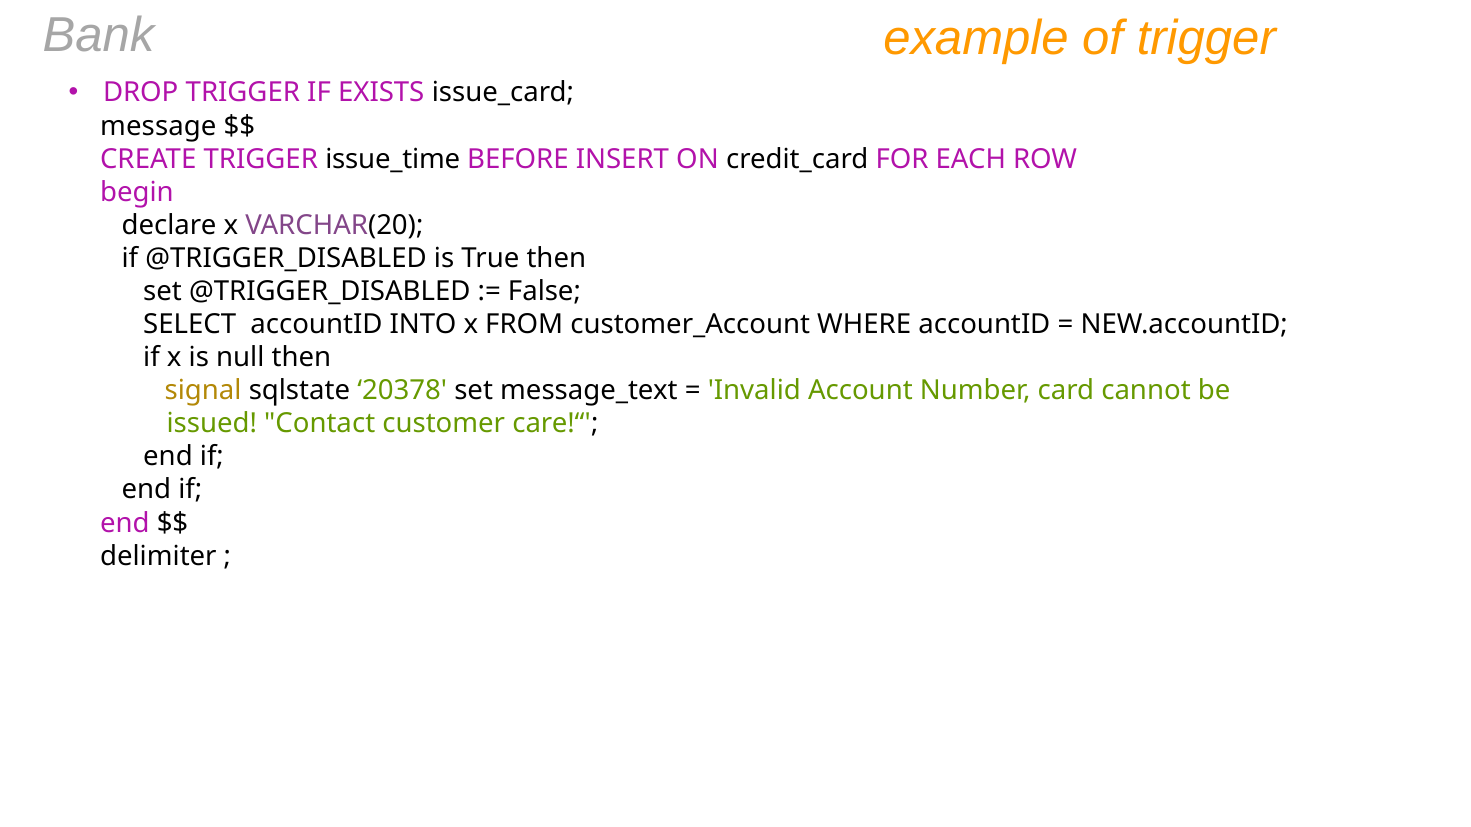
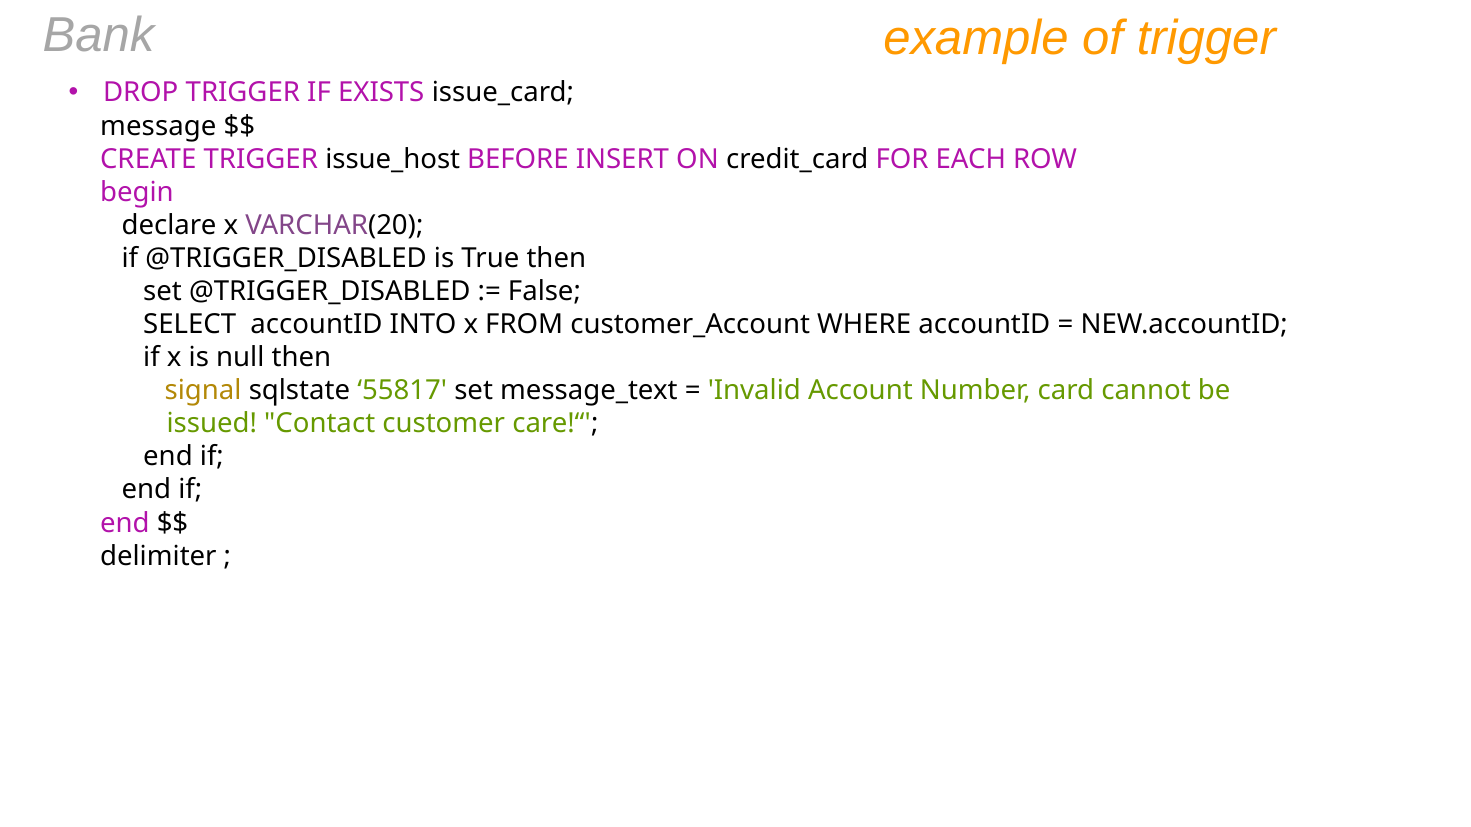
issue_time: issue_time -> issue_host (393, 159)
20378: 20378 -> 55817 (402, 391)
